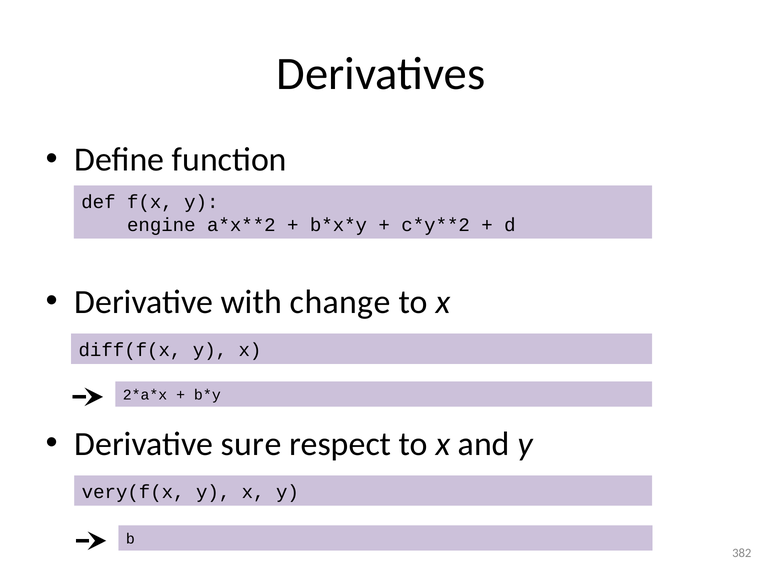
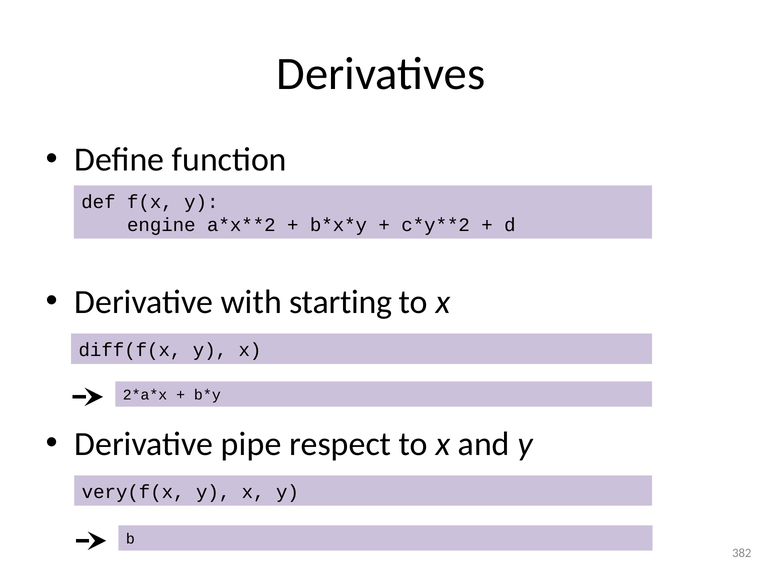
change: change -> starting (341, 302)
sure: sure -> pipe (251, 444)
